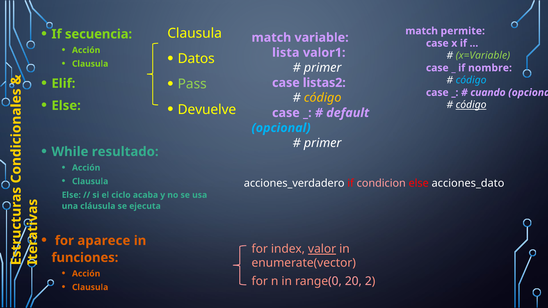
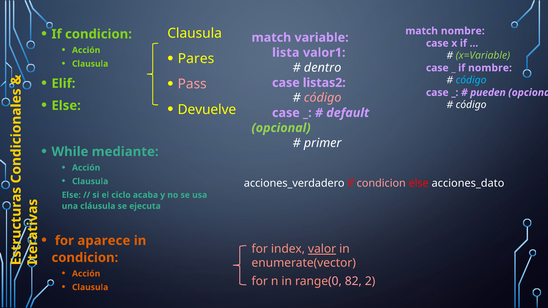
secuencia: secuencia -> condicion (98, 34)
match permite: permite -> nombre (463, 31)
Datos: Datos -> Pares (196, 59)
primer: primer -> dentro (323, 68)
Pass colour: light green -> pink (192, 84)
cuando: cuando -> pueden (488, 93)
código colour: yellow -> pink (323, 98)
código underline: present -> none (471, 105)
opcional colour: light blue -> light green (281, 128)
resultado: resultado -> mediante (125, 152)
funciones: funciones -> condicion (85, 258)
20: 20 -> 82 (353, 281)
